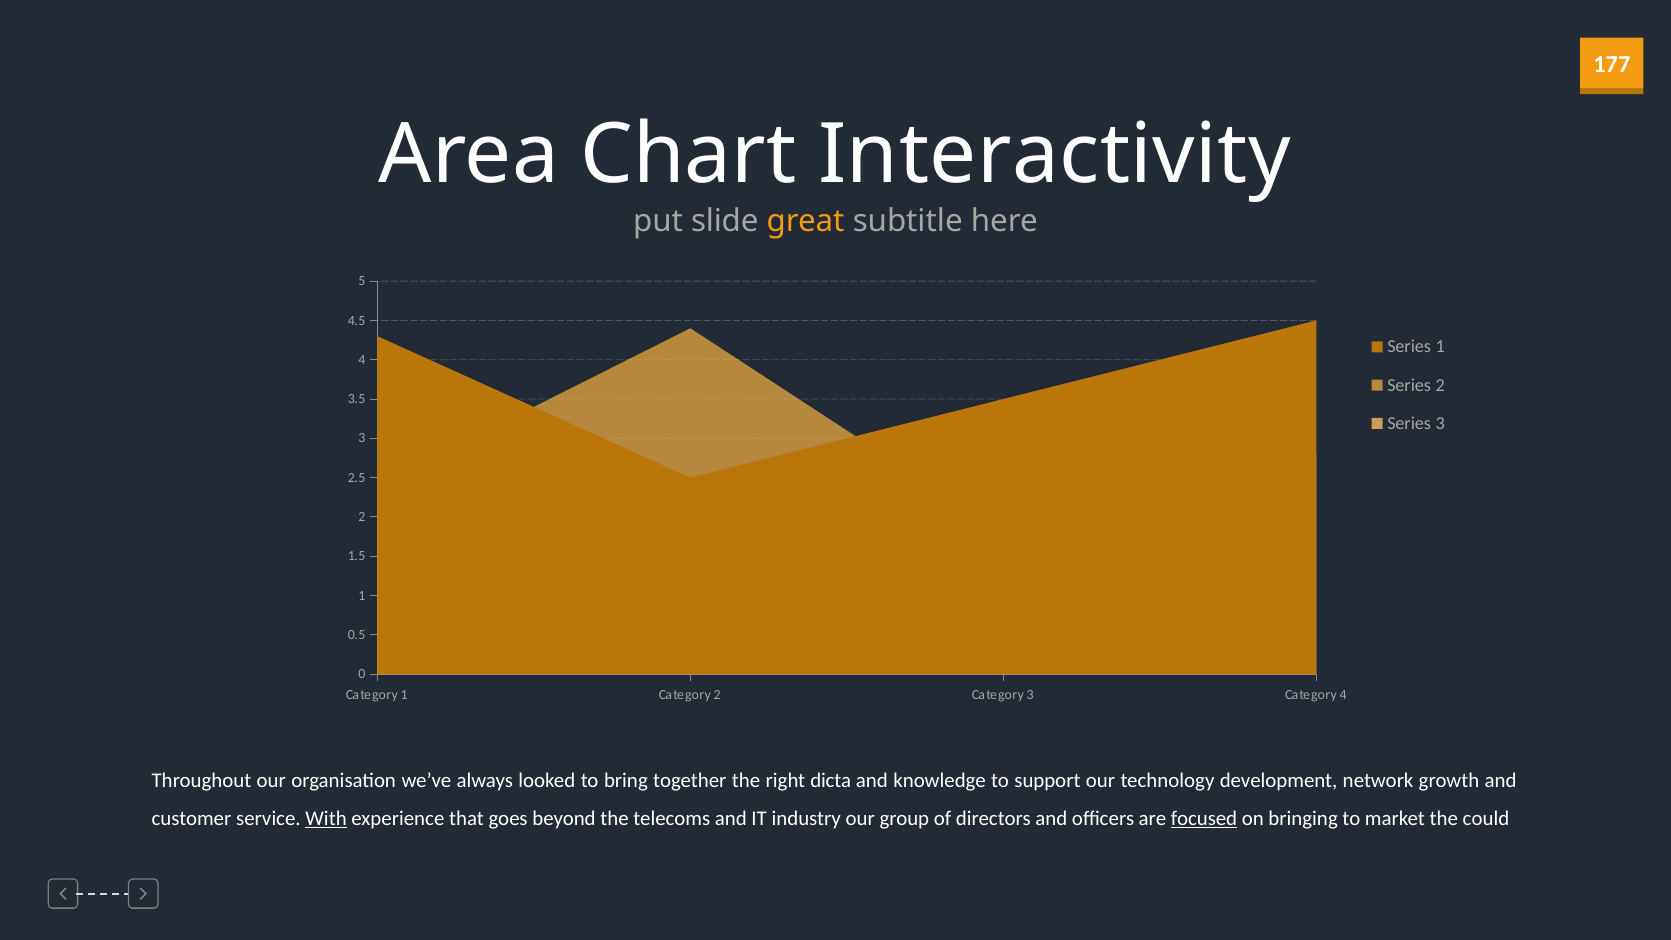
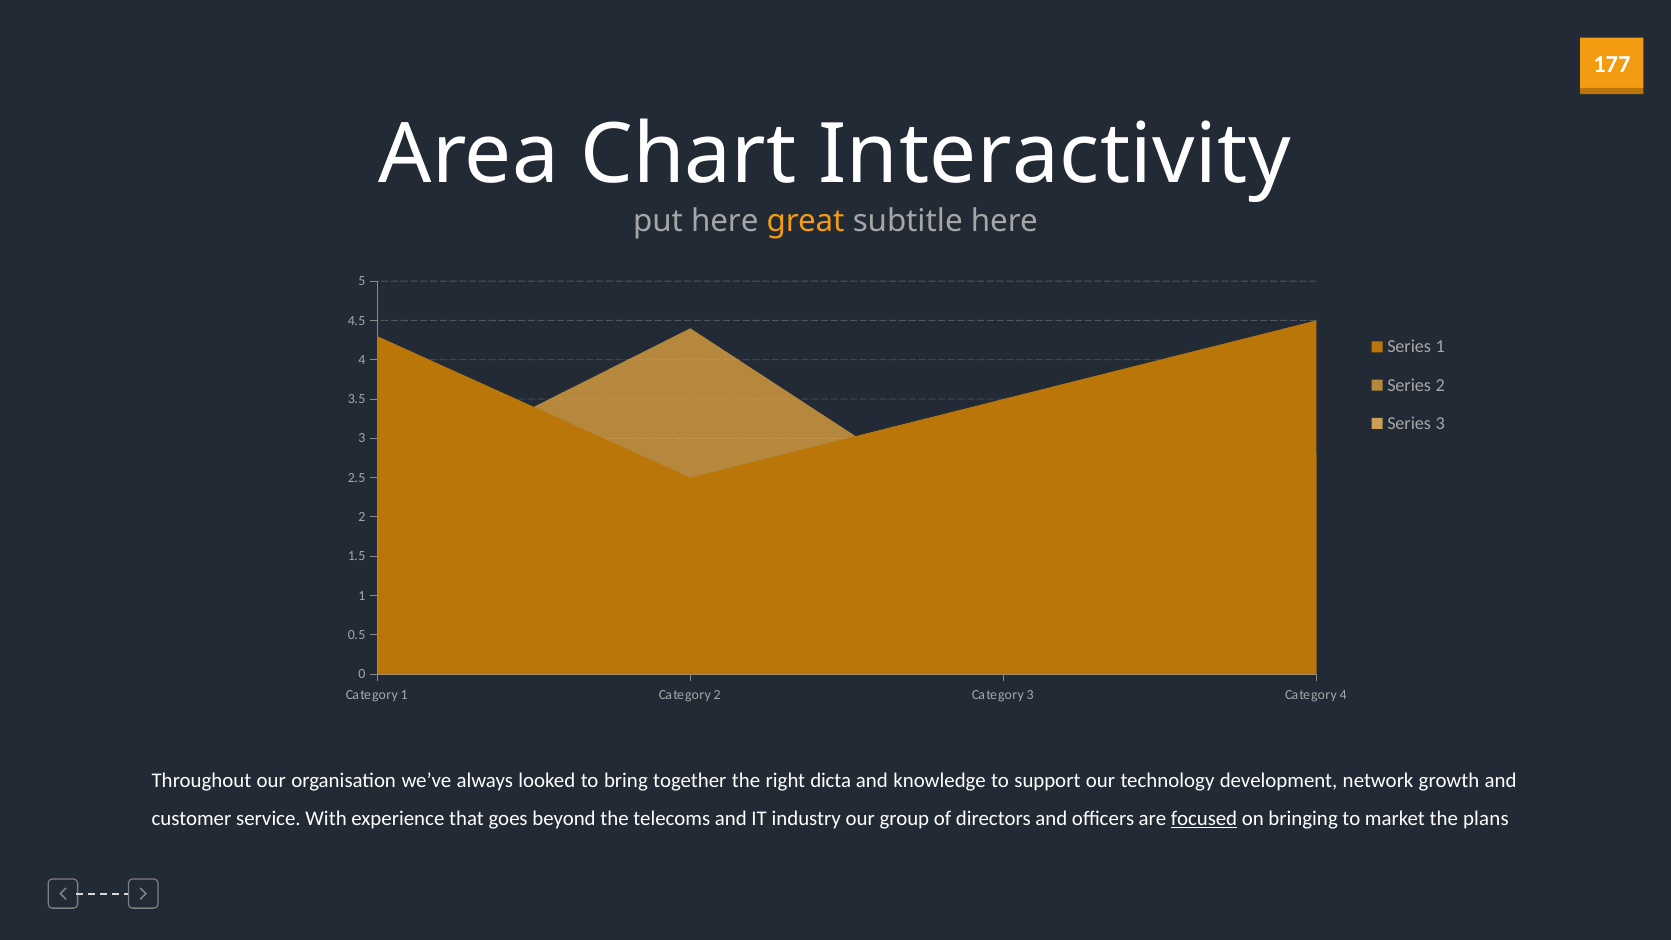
put slide: slide -> here (725, 221)
With underline: present -> none (326, 818)
could: could -> plans (1486, 818)
